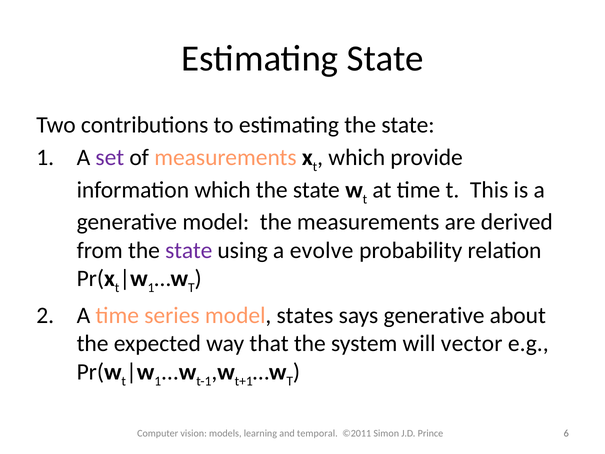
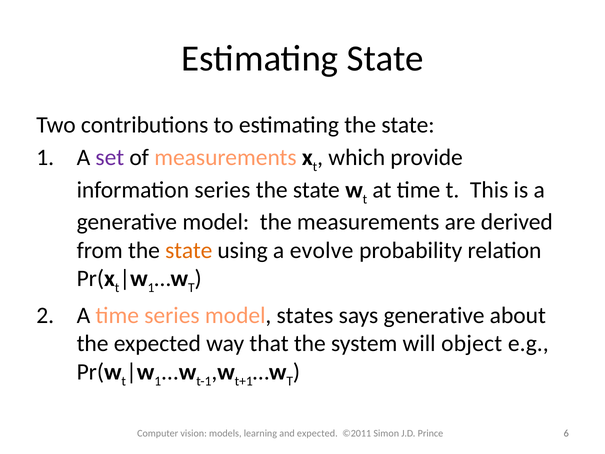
information which: which -> series (222, 190)
state colour: purple -> orange (189, 250)
vector: vector -> object (472, 343)
and temporal: temporal -> expected (317, 433)
